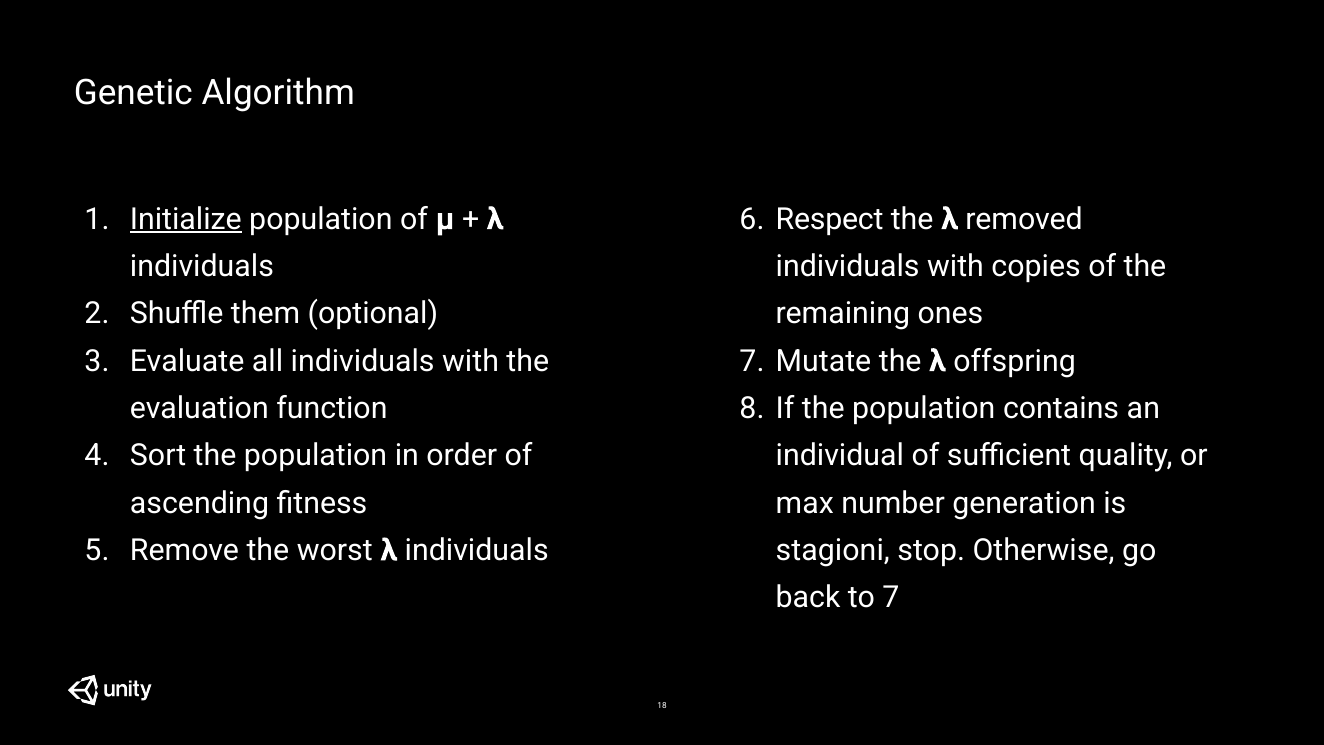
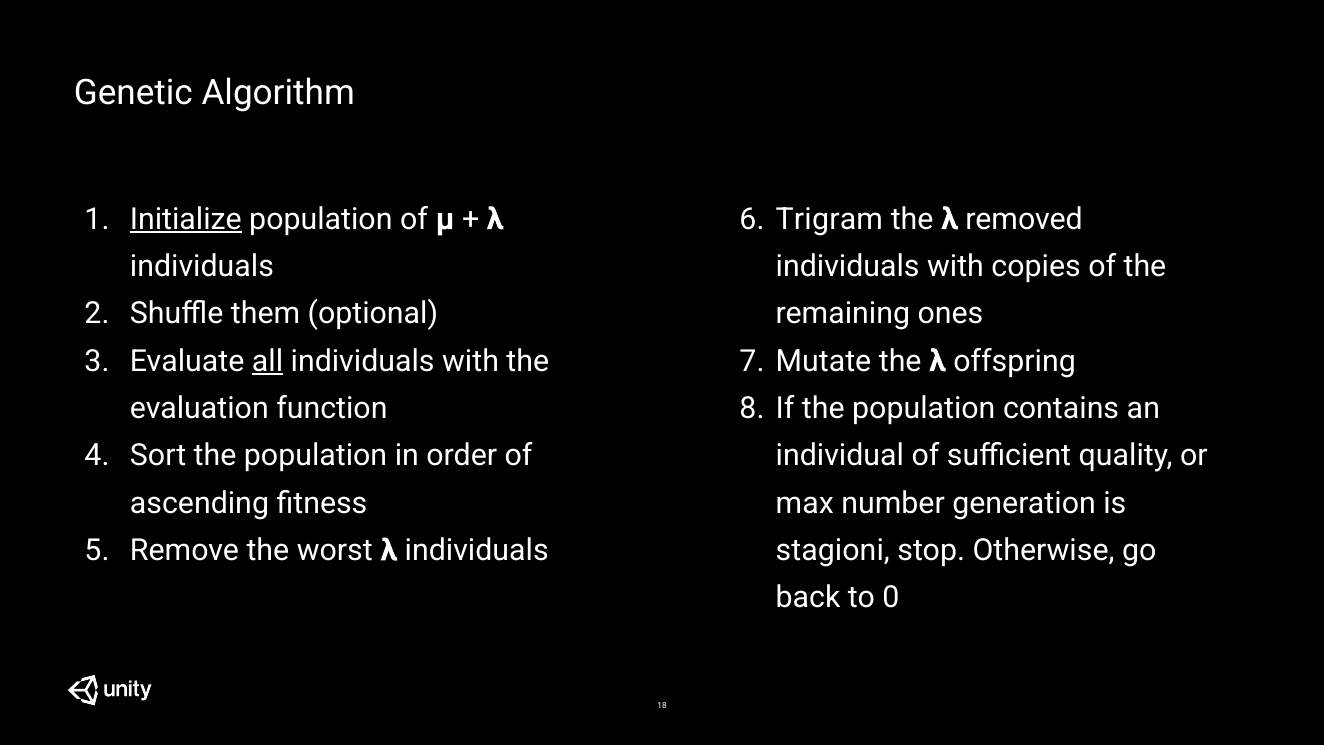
Respect: Respect -> Trigram (829, 219)
all underline: none -> present (268, 361)
to 7: 7 -> 0 (891, 597)
